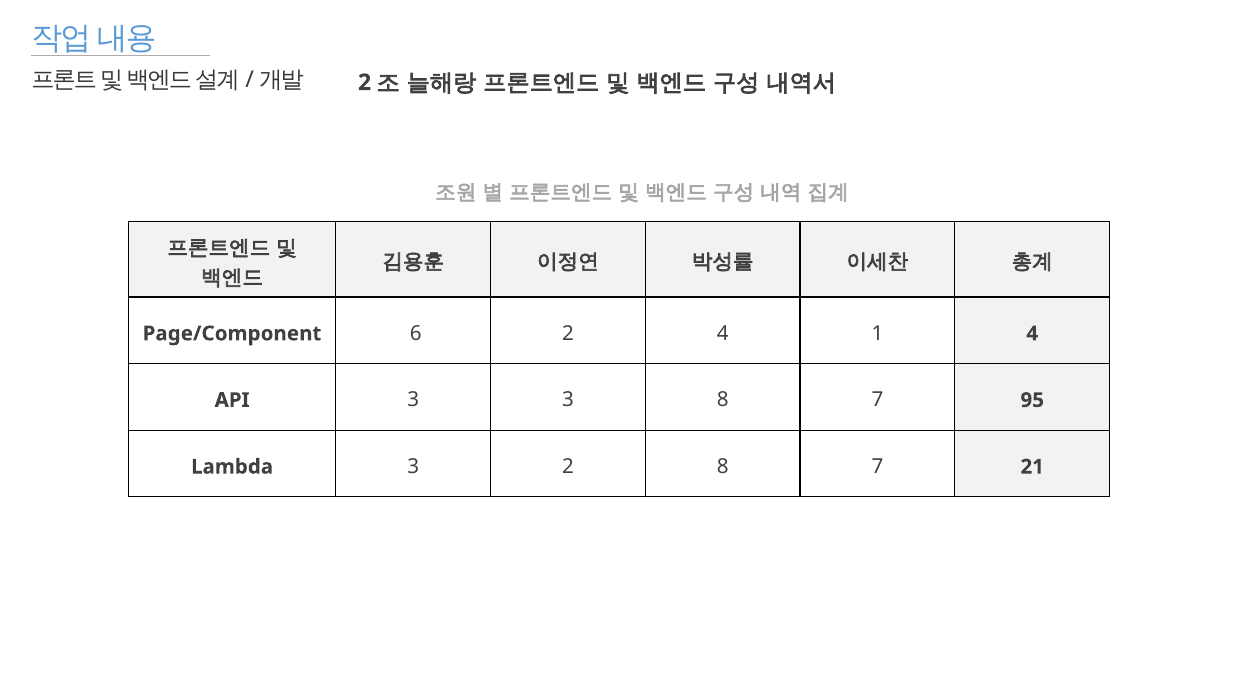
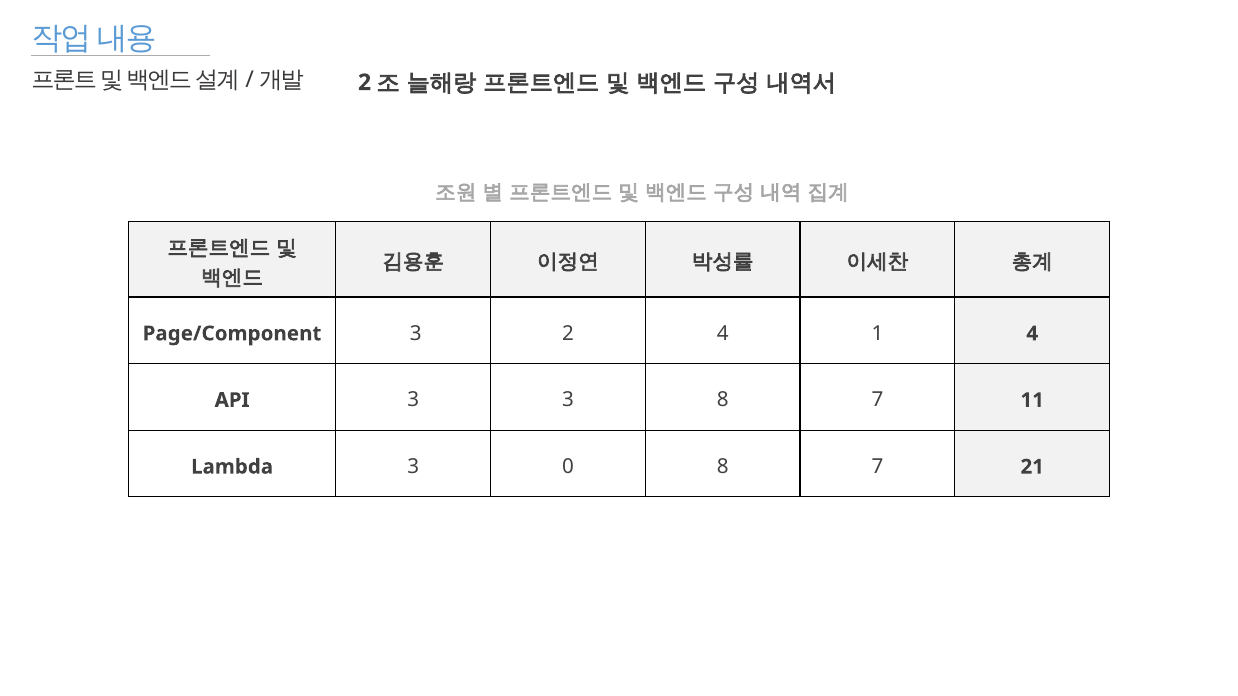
Page/Component 6: 6 -> 3 (416, 334)
95: 95 -> 11 (1032, 400)
3 2: 2 -> 0 (568, 467)
